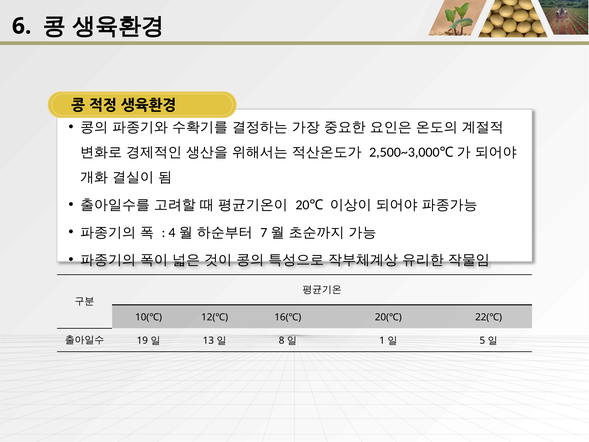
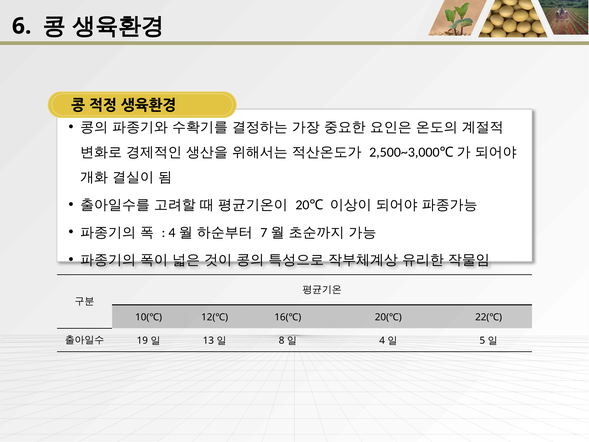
1: 1 -> 4 (382, 340)
